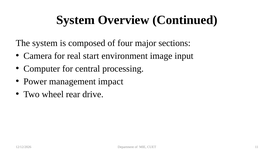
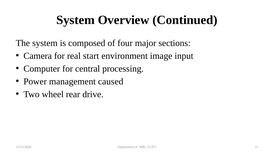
impact: impact -> caused (111, 81)
